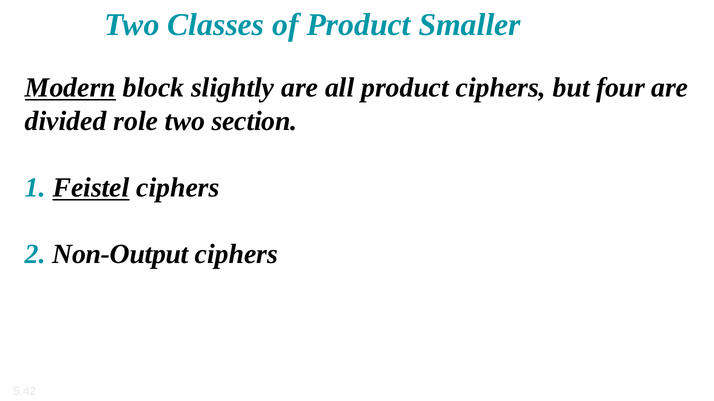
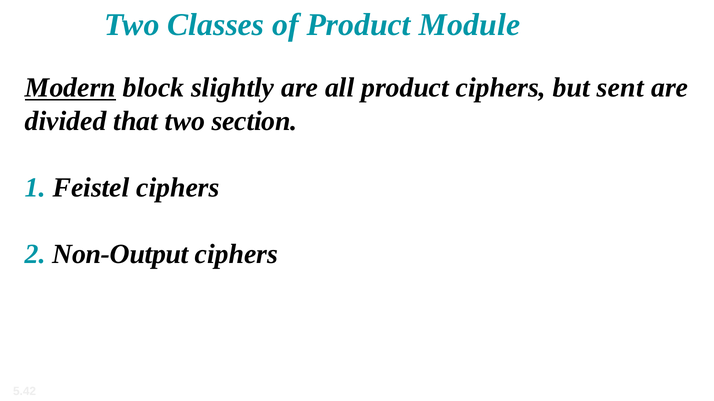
Smaller: Smaller -> Module (470, 25)
four: four -> sent (620, 88)
role: role -> that (136, 121)
Feistel underline: present -> none (91, 188)
